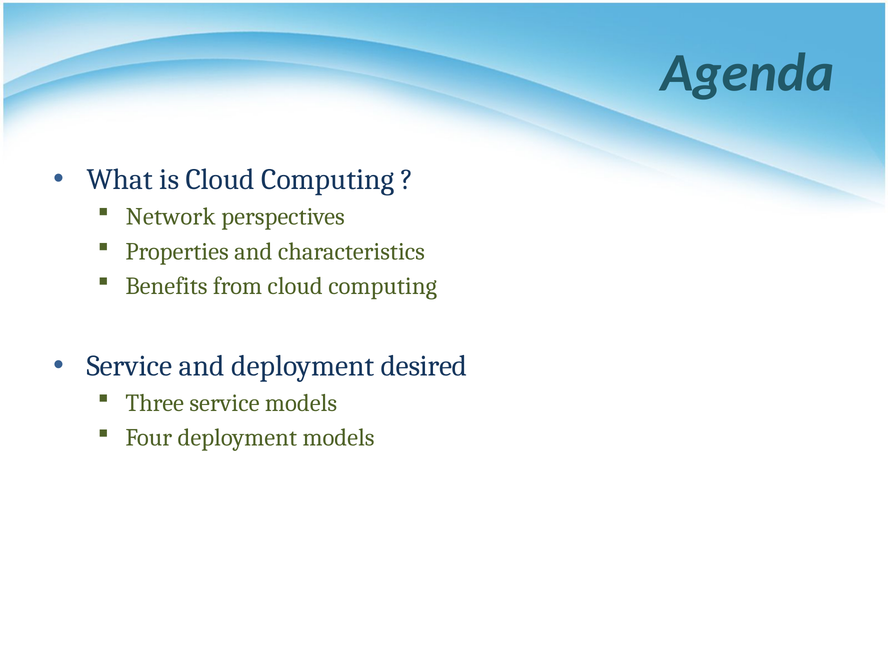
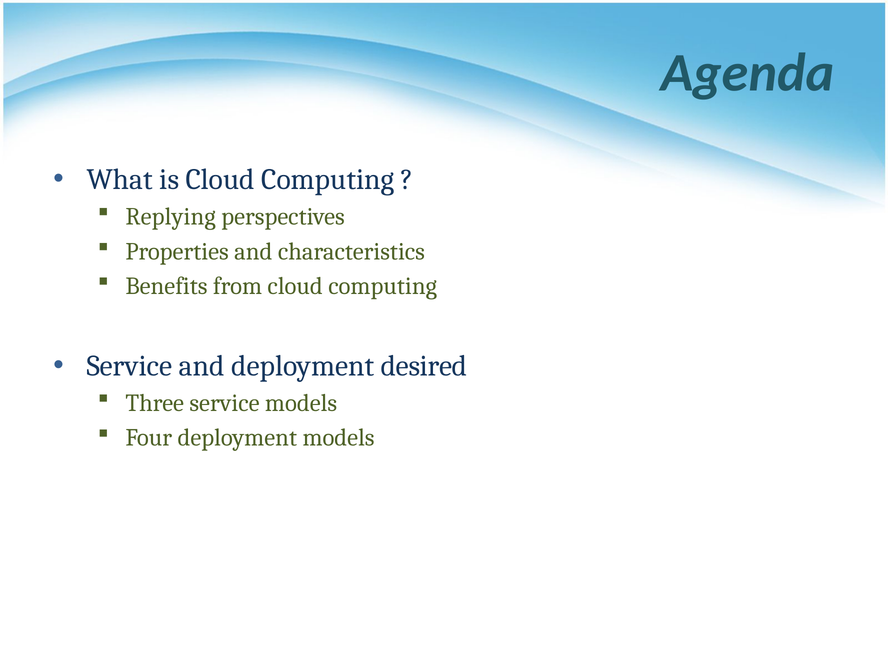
Network: Network -> Replying (171, 217)
